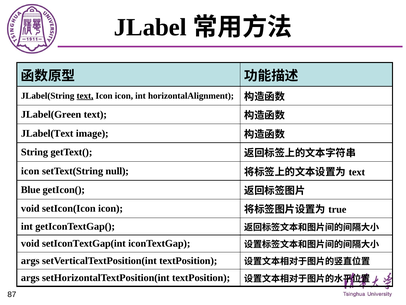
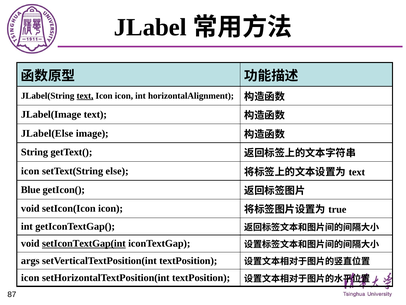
JLabel(Green: JLabel(Green -> JLabel(Image (51, 114)
JLabel(Text: JLabel(Text -> JLabel(Else (47, 133)
null: null -> else (117, 171)
setIconTextGap(int underline: none -> present (84, 243)
args: args -> icon (30, 277)
